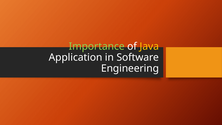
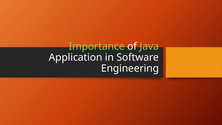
Java colour: yellow -> light green (149, 46)
